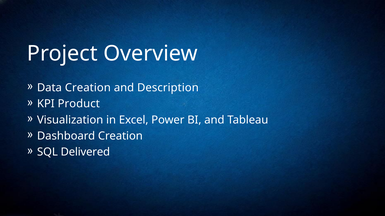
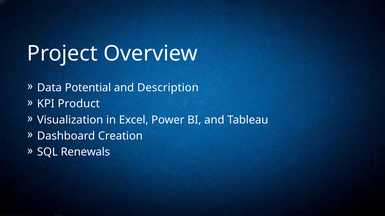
Data Creation: Creation -> Potential (88, 88)
Delivered: Delivered -> Renewals (85, 152)
